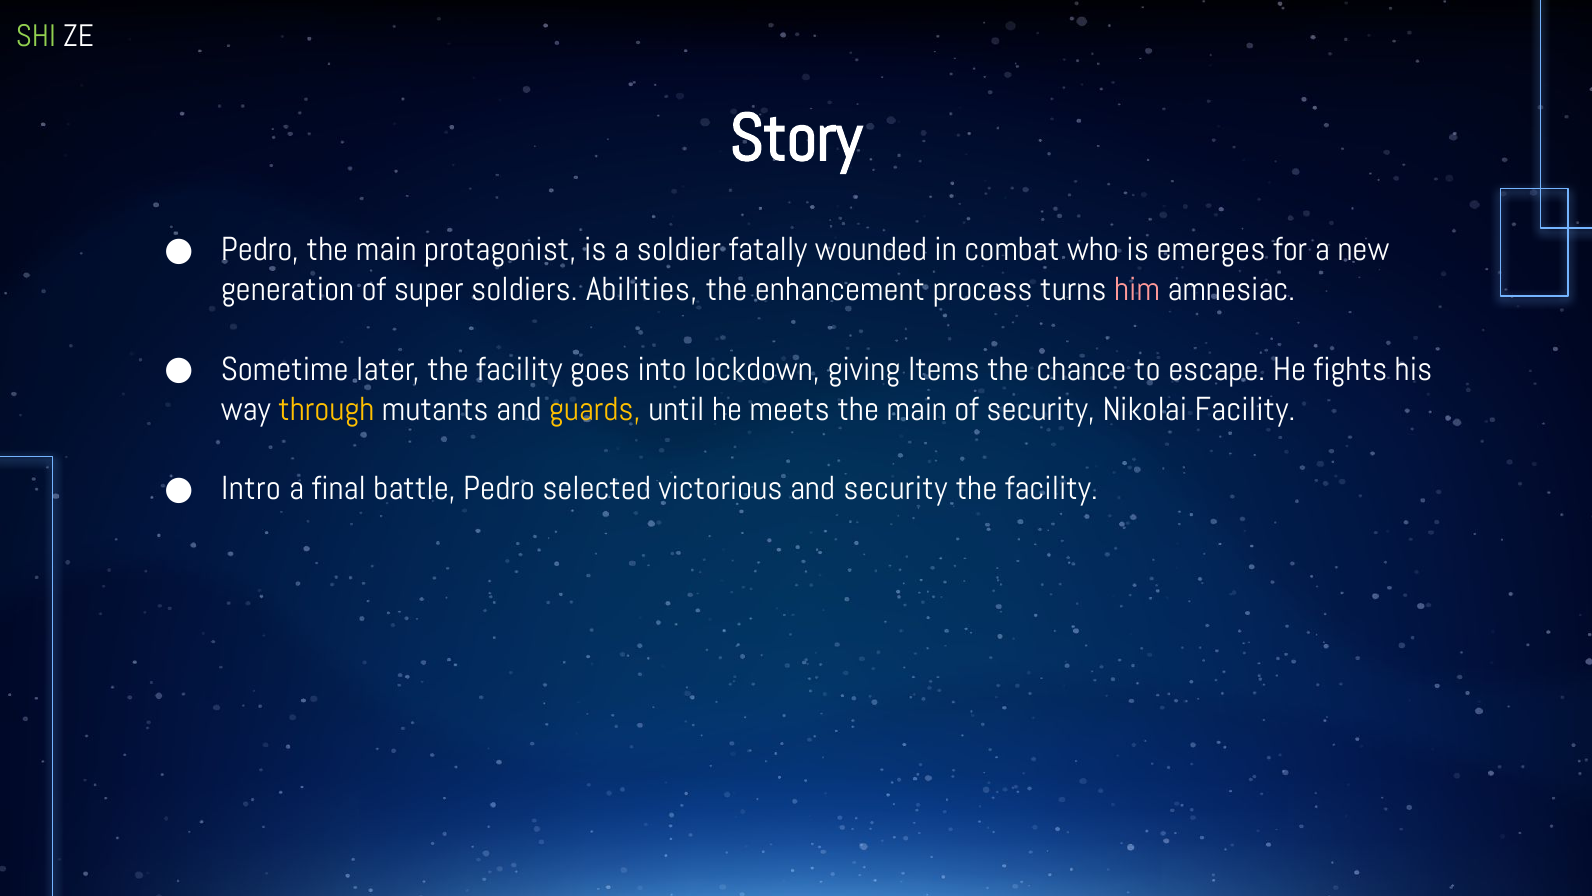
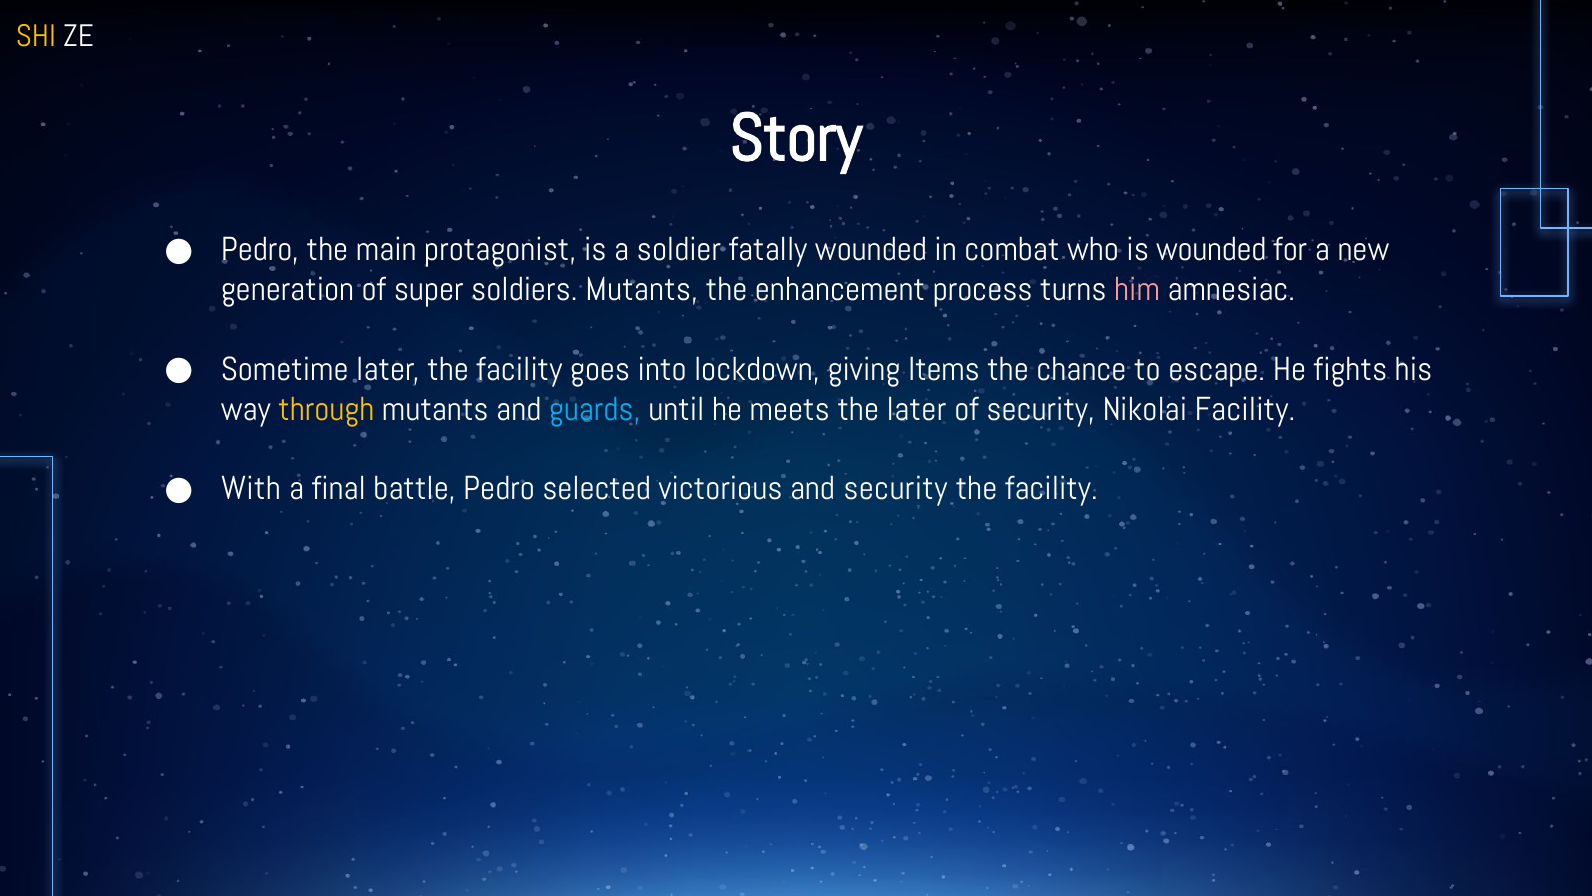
SHI colour: light green -> yellow (36, 37)
is emerges: emerges -> wounded (1211, 250)
soldiers Abilities: Abilities -> Mutants (642, 290)
guards colour: yellow -> light blue (595, 409)
meets the main: main -> later (917, 409)
Intro: Intro -> With (251, 489)
